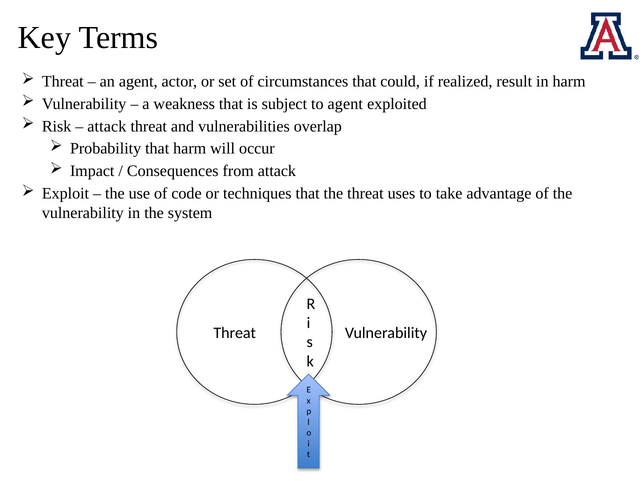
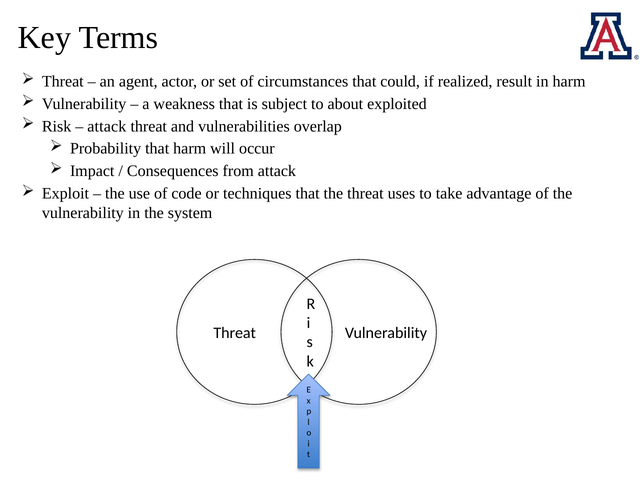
to agent: agent -> about (345, 104)
